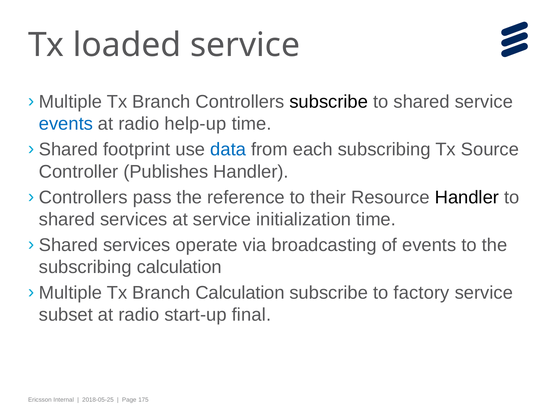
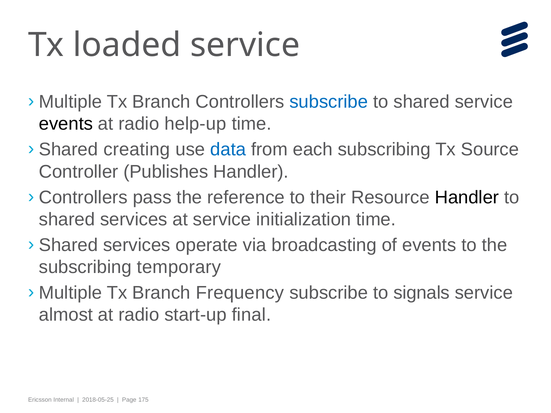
subscribe colour: black -> blue (329, 102)
events colour: blue -> black (66, 124)
footprint: footprint -> creating (137, 150)
subscribing calculation: calculation -> temporary (179, 267)
Branch Calculation: Calculation -> Frequency (240, 293)
factory: factory -> signals (422, 293)
subset: subset -> almost (66, 315)
